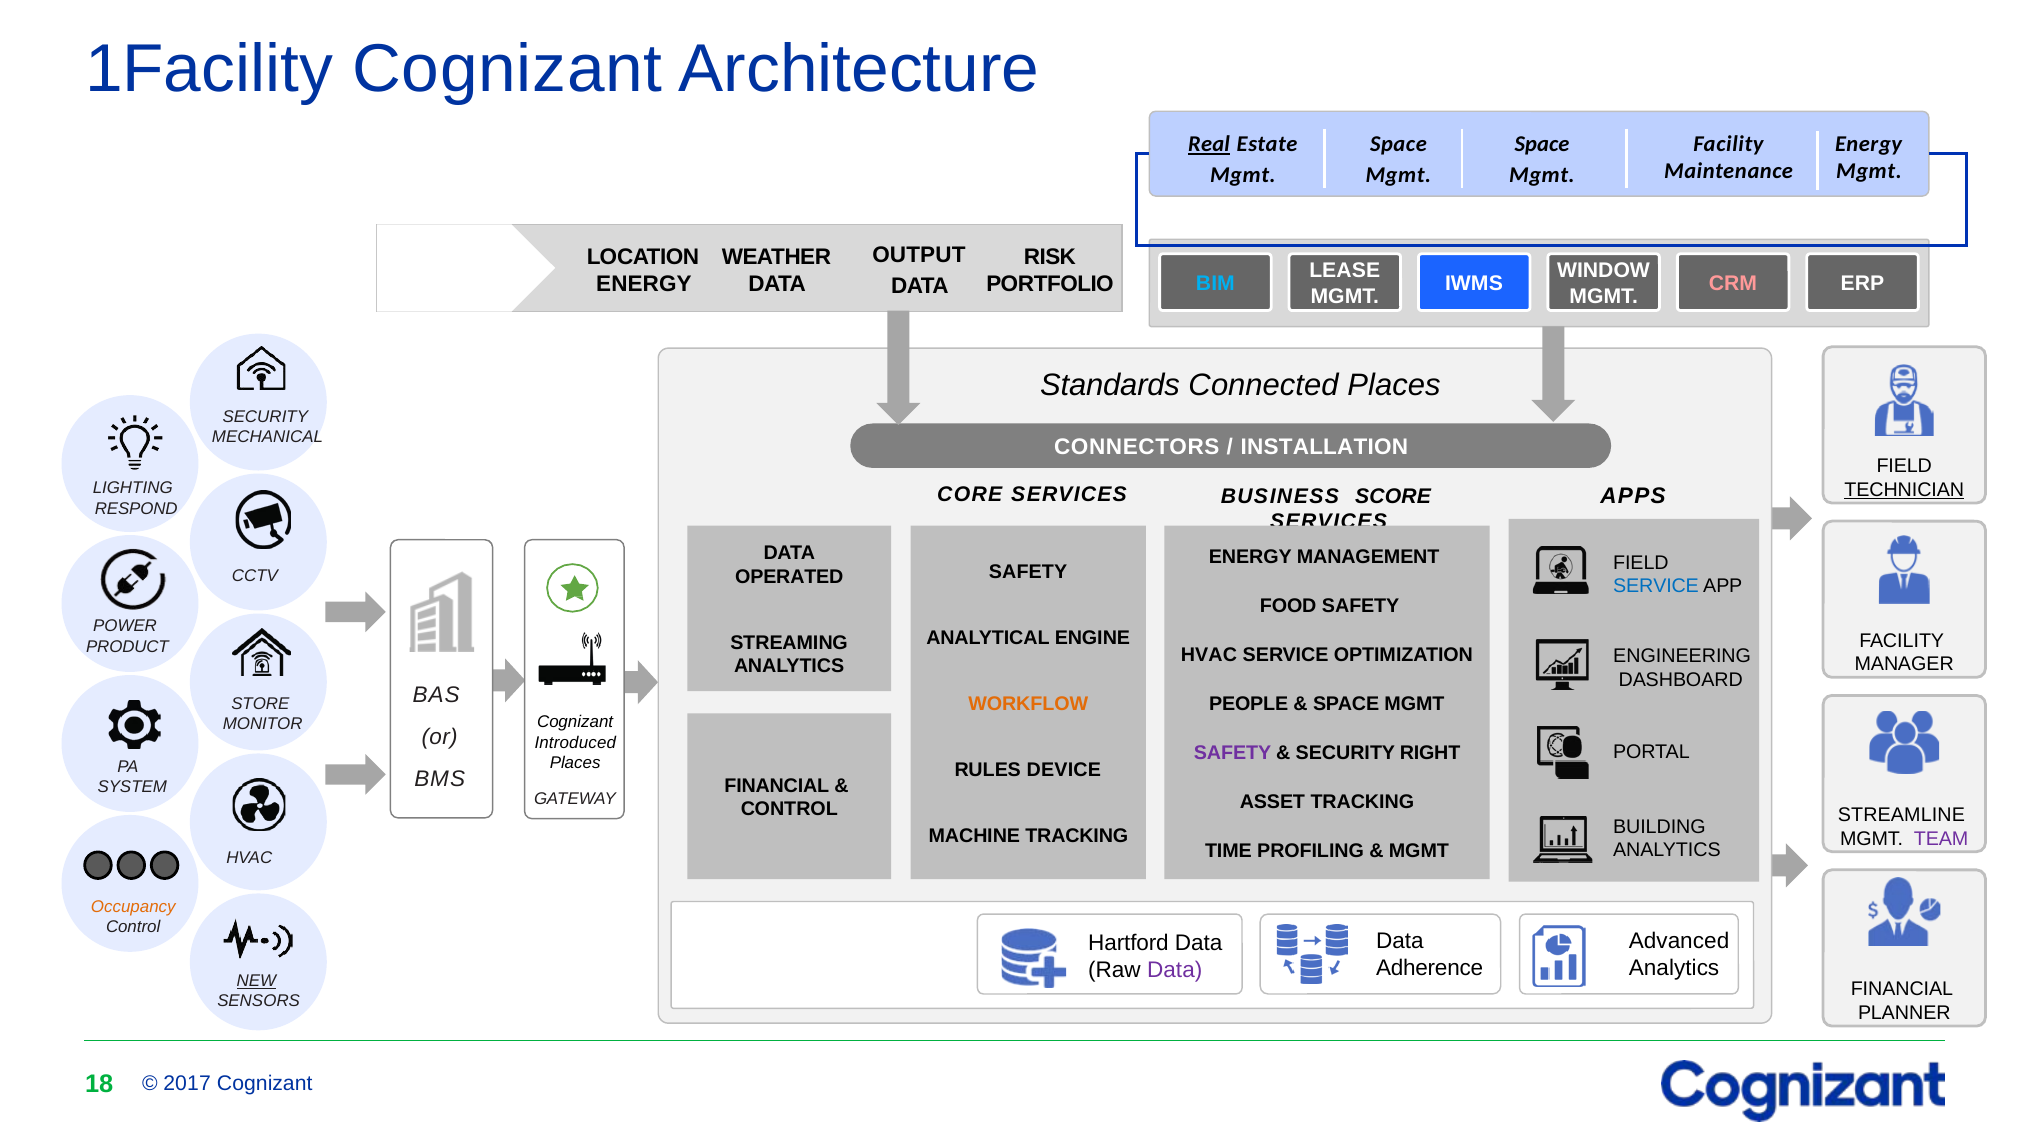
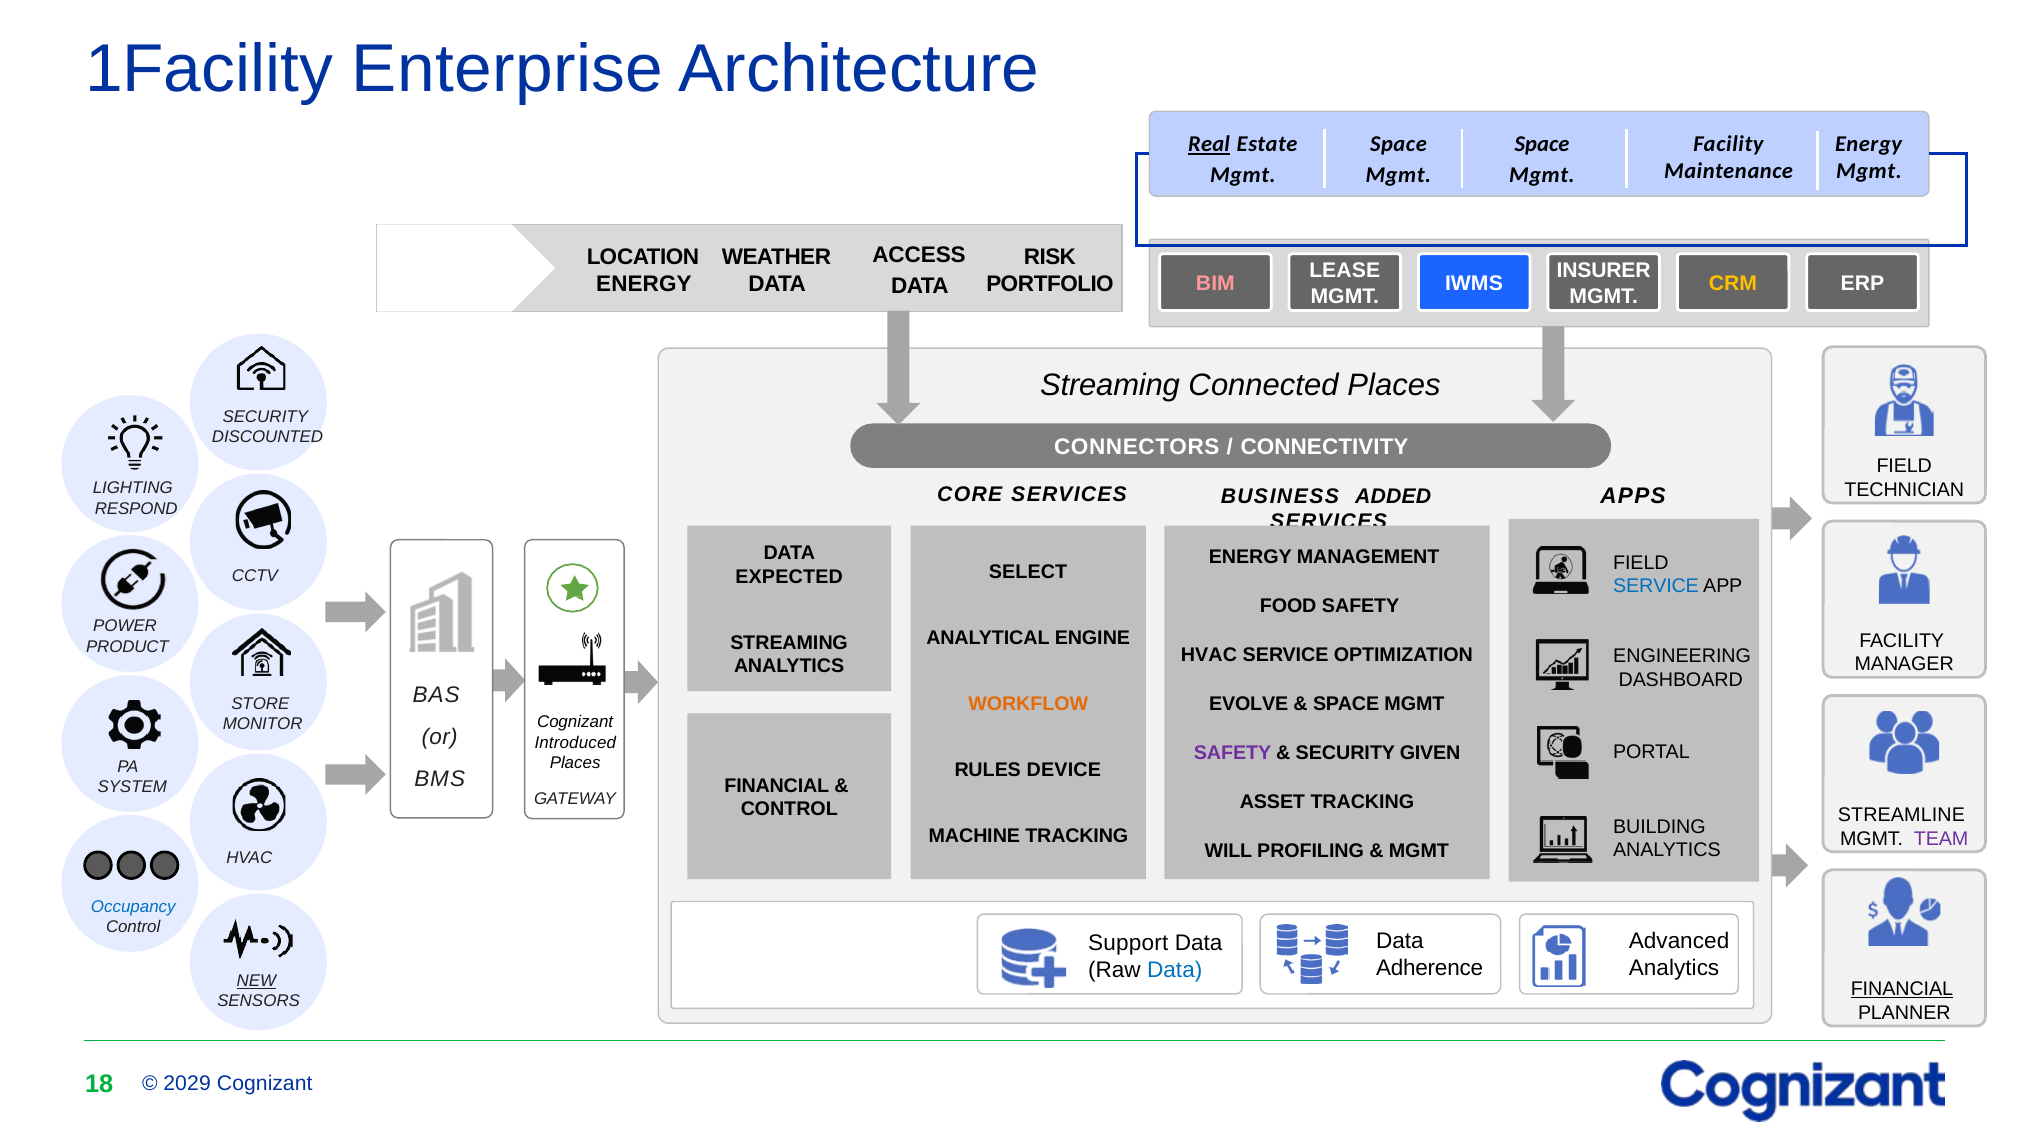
1Facility Cognizant: Cognizant -> Enterprise (508, 69)
OUTPUT: OUTPUT -> ACCESS (919, 256)
WINDOW: WINDOW -> INSURER (1604, 271)
BIM colour: light blue -> pink (1215, 284)
CRM colour: pink -> yellow (1733, 284)
Standards: Standards -> Streaming (1110, 386)
MECHANICAL: MECHANICAL -> DISCOUNTED (268, 437)
INSTALLATION: INSTALLATION -> CONNECTIVITY (1324, 447)
TECHNICIAN underline: present -> none (1904, 490)
SCORE: SCORE -> ADDED (1393, 496)
SAFETY: SAFETY -> SELECT (1028, 572)
OPERATED: OPERATED -> EXPECTED (789, 577)
PEOPLE: PEOPLE -> EVOLVE (1249, 704)
RIGHT: RIGHT -> GIVEN (1430, 753)
TIME: TIME -> WILL (1228, 851)
Occupancy colour: orange -> blue (133, 907)
Hartford: Hartford -> Support (1128, 943)
Data colour: purple -> blue (1175, 970)
FINANCIAL underline: none -> present (1902, 990)
2017: 2017 -> 2029 (187, 1084)
